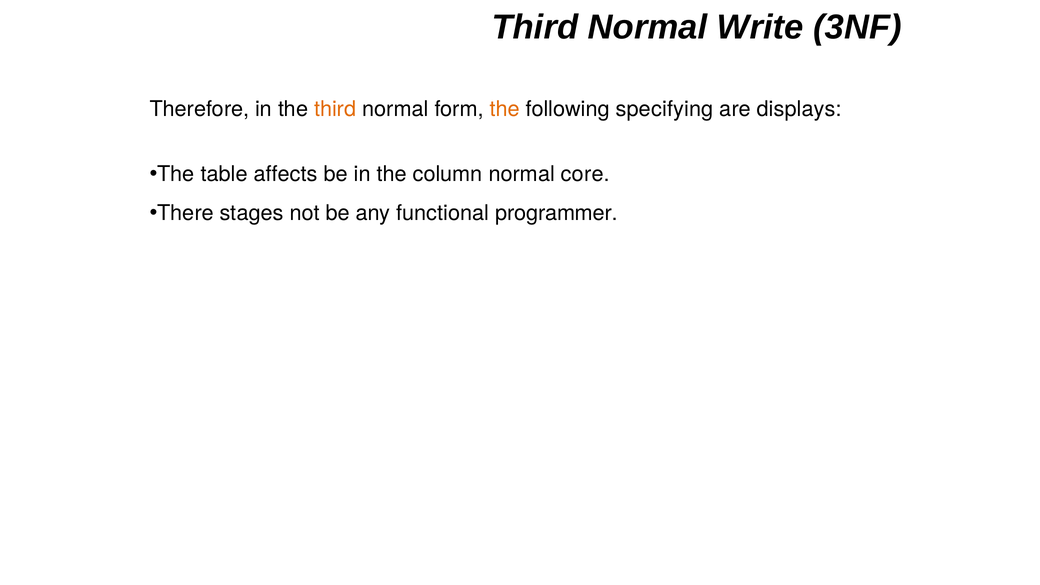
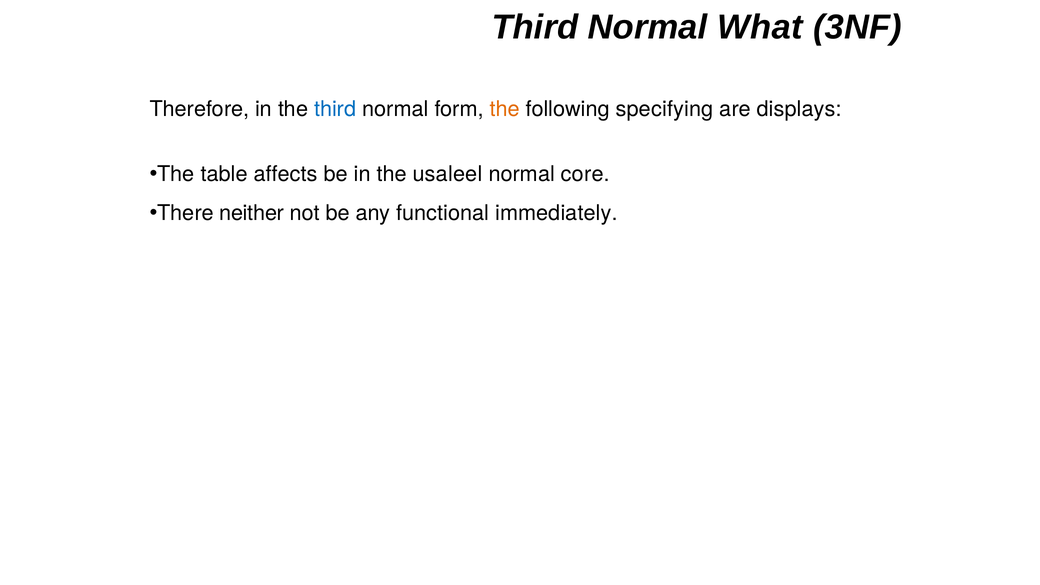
Write: Write -> What (760, 27)
third colour: orange -> blue (335, 109)
column: column -> usaleel (448, 174)
stages: stages -> neither (252, 213)
programmer: programmer -> immediately (556, 213)
